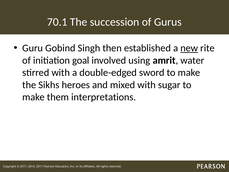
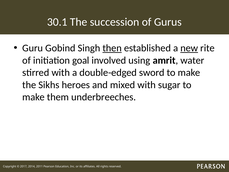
70.1: 70.1 -> 30.1 (57, 22)
then underline: none -> present (112, 48)
interpretations: interpretations -> underbreeches (104, 97)
